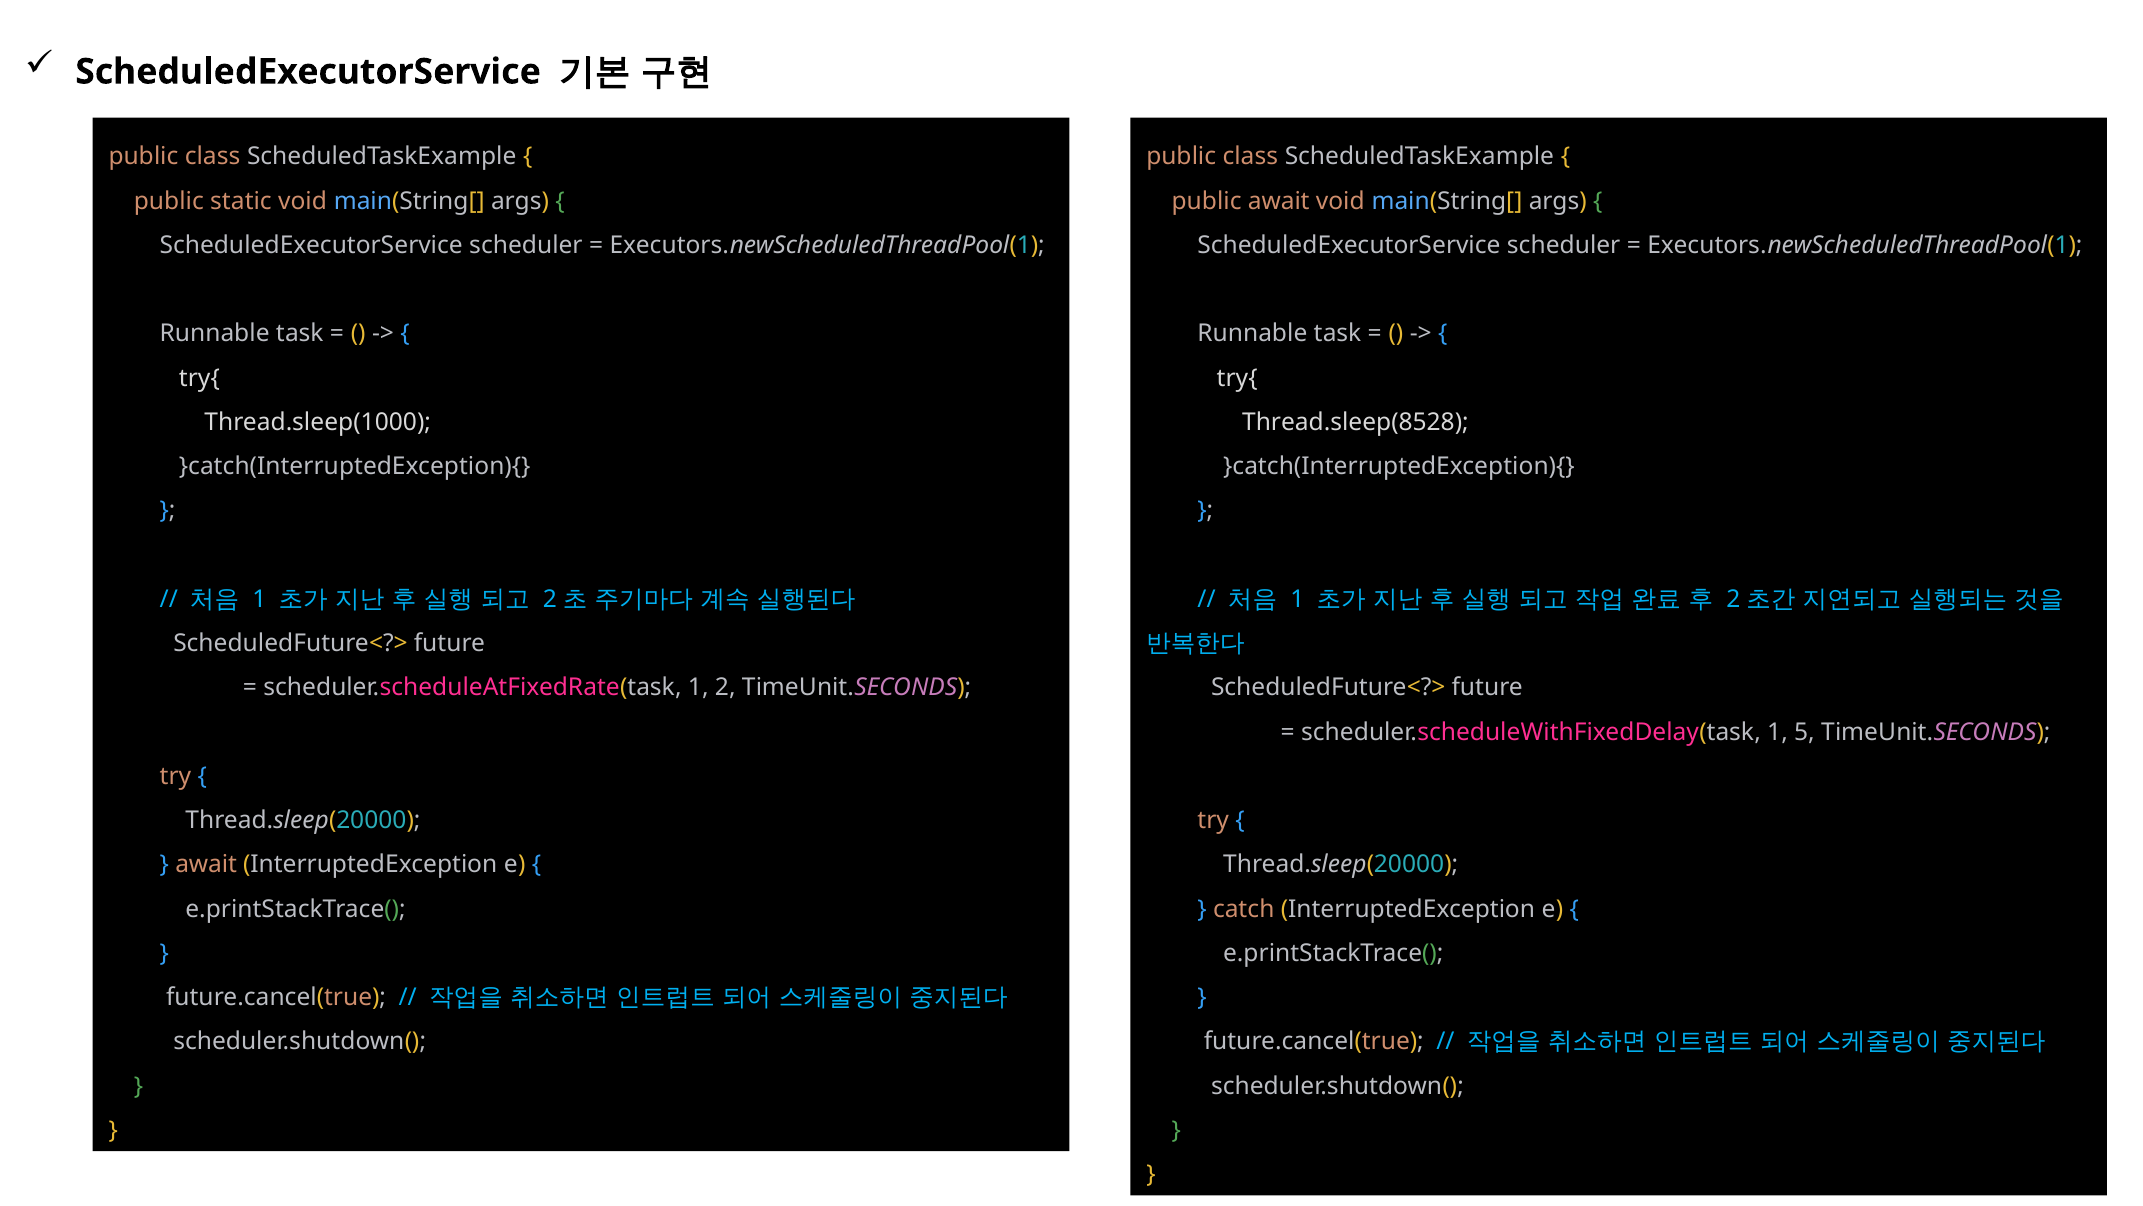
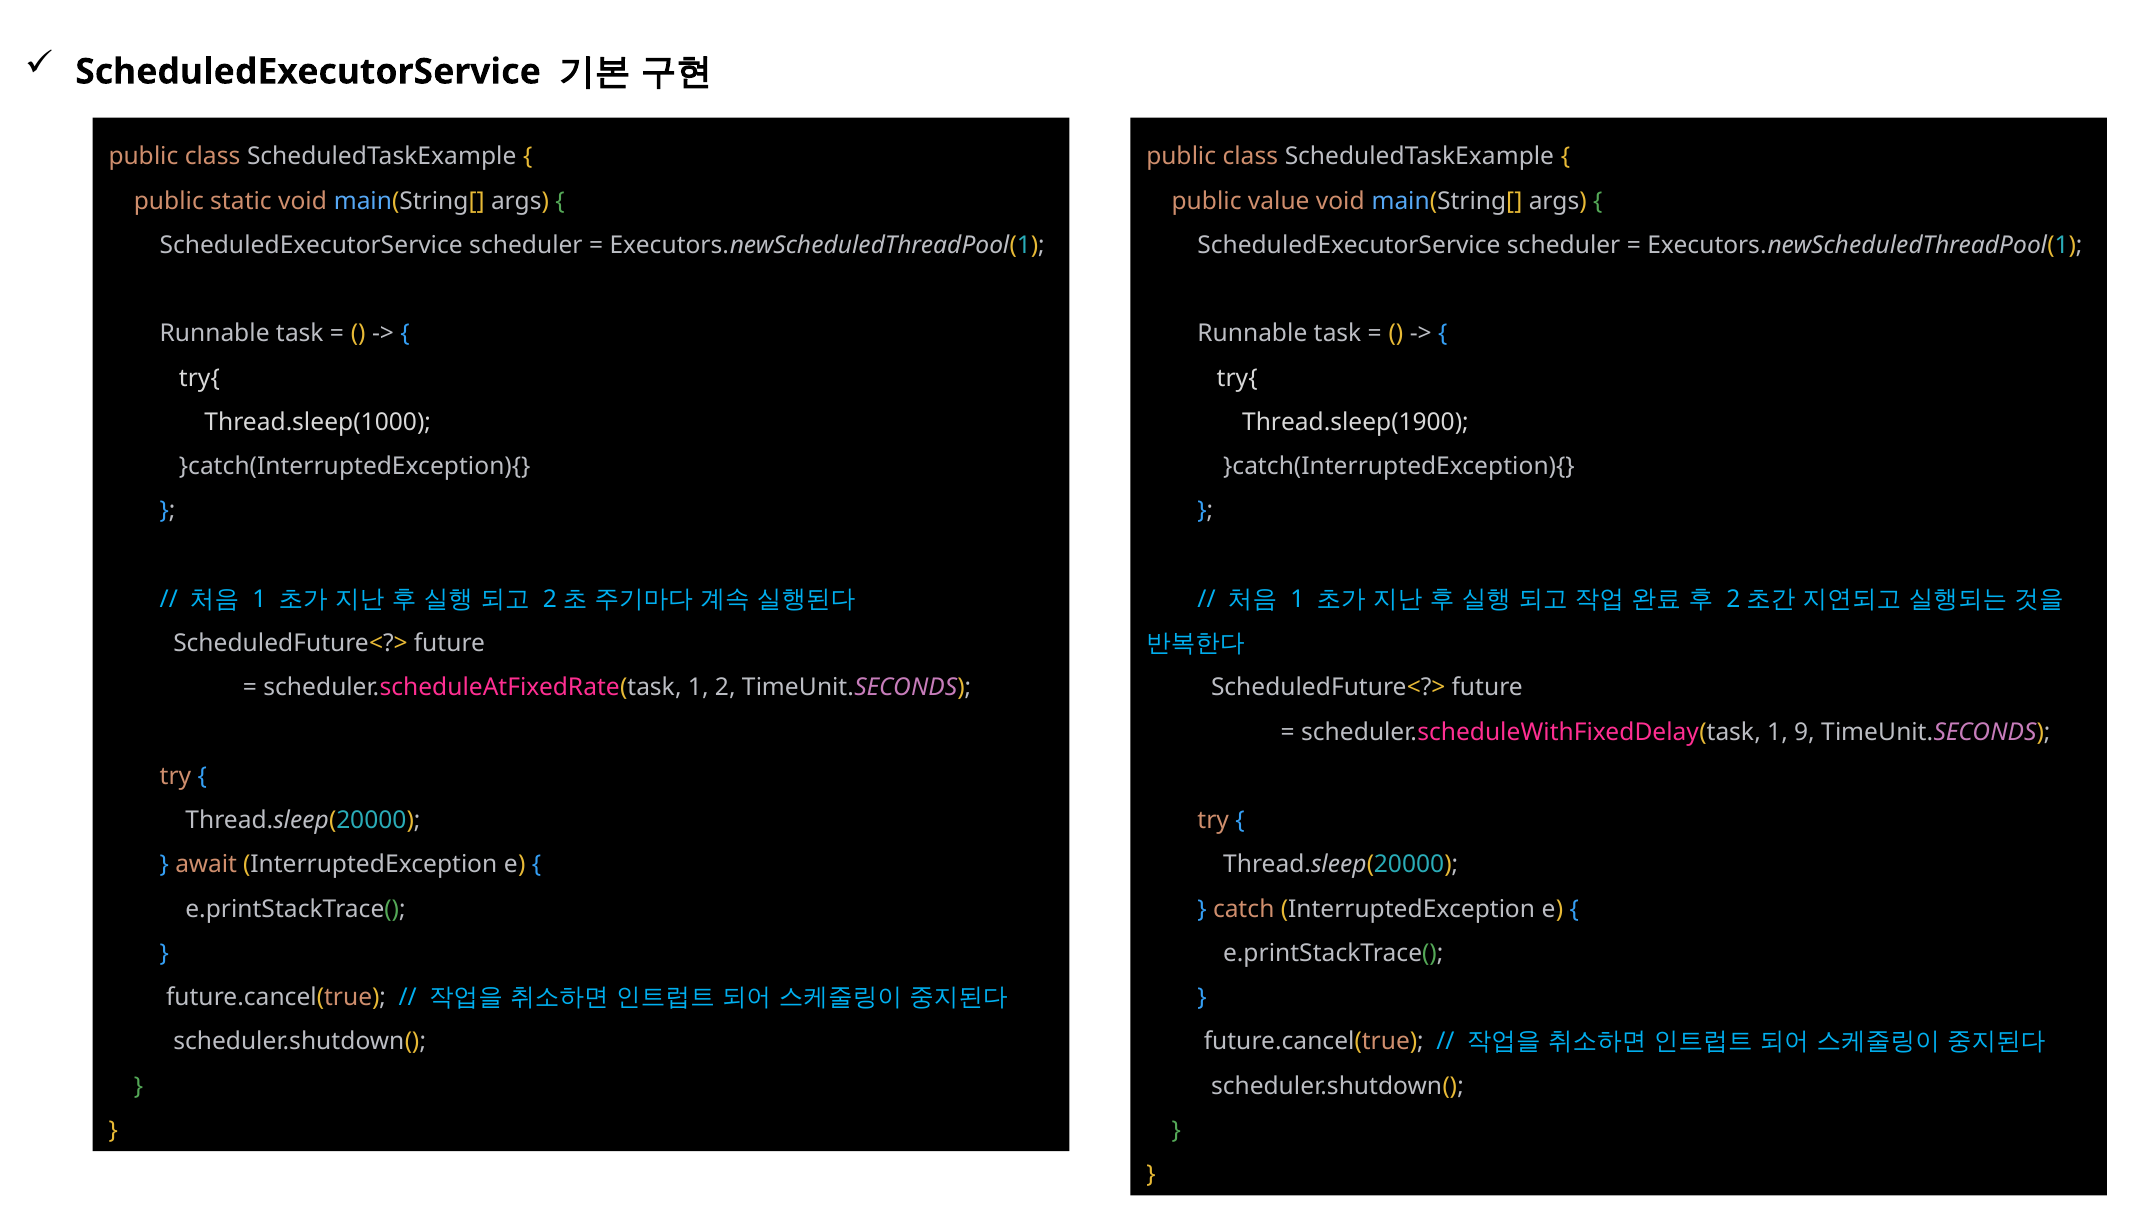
public await: await -> value (1279, 201)
Thread.sleep(8528: Thread.sleep(8528 -> Thread.sleep(1900 (1355, 422)
5: 5 -> 9 (1804, 732)
